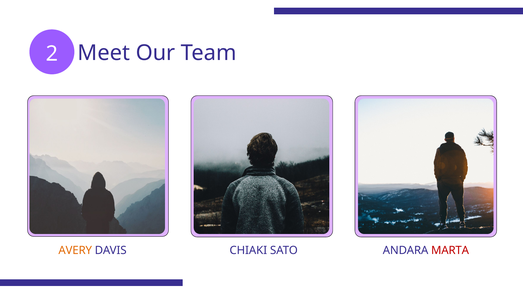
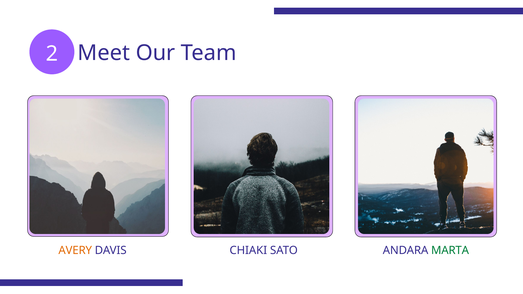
MARTA colour: red -> green (450, 251)
